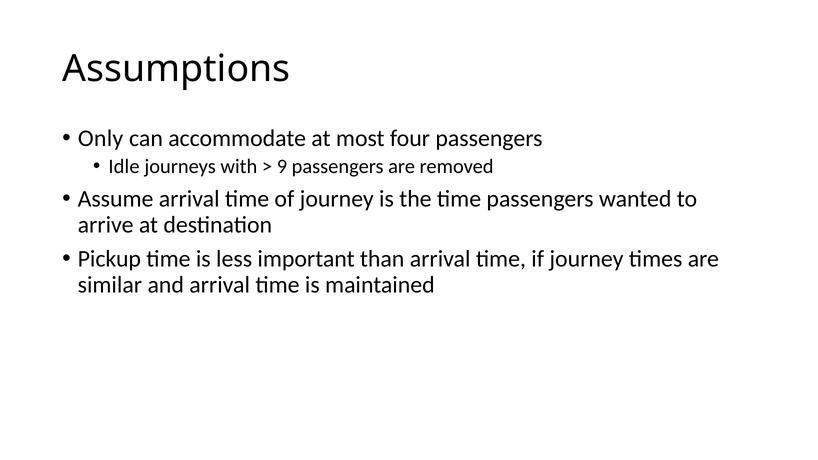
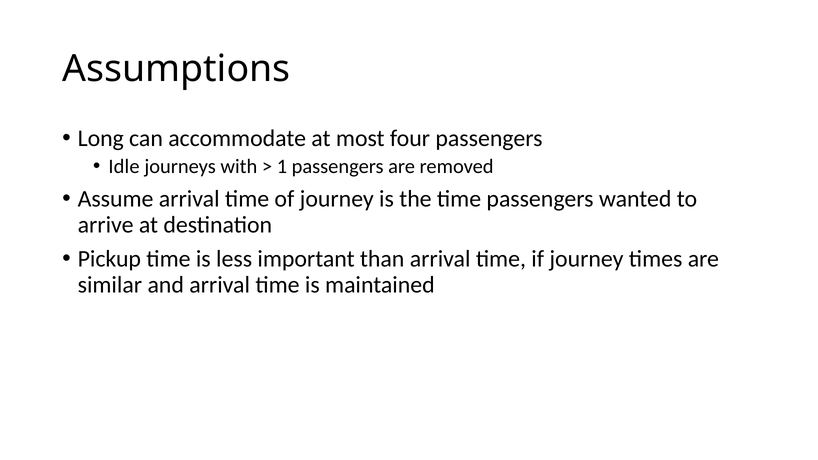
Only: Only -> Long (101, 138)
9: 9 -> 1 (282, 167)
